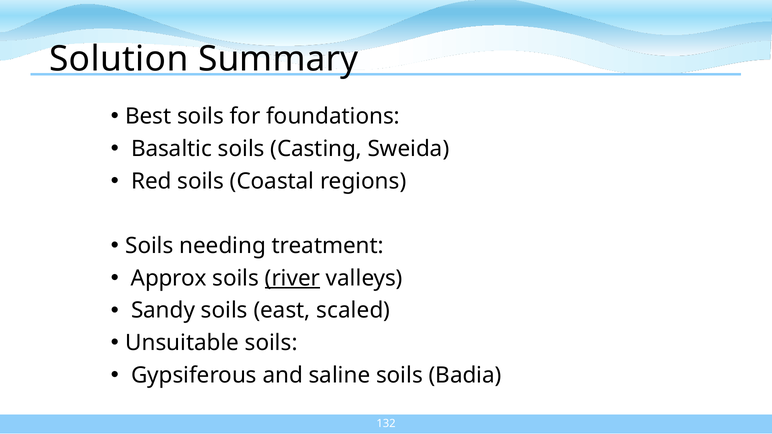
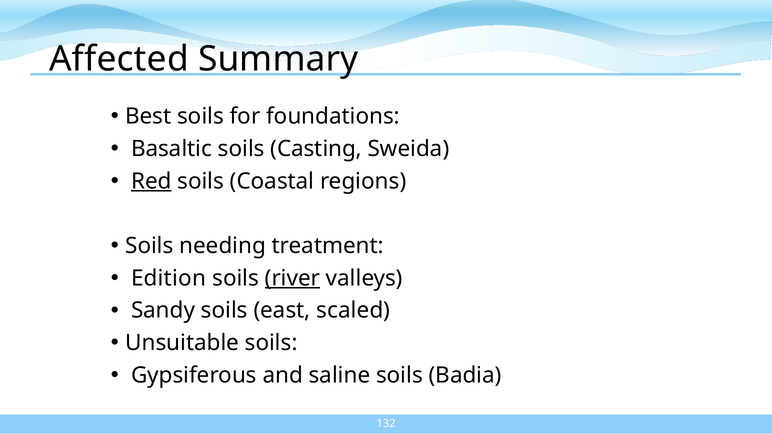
Solution: Solution -> Affected (119, 59)
Red underline: none -> present (151, 181)
Approx: Approx -> Edition (169, 278)
